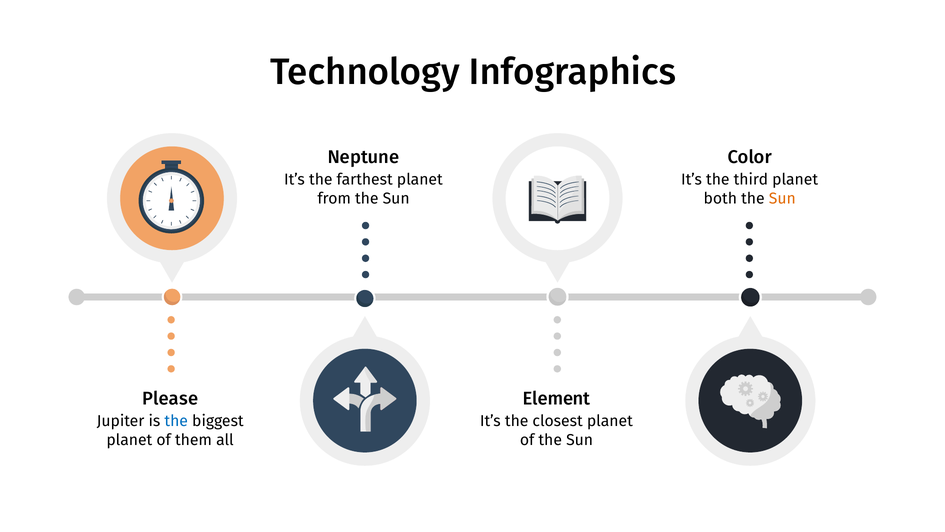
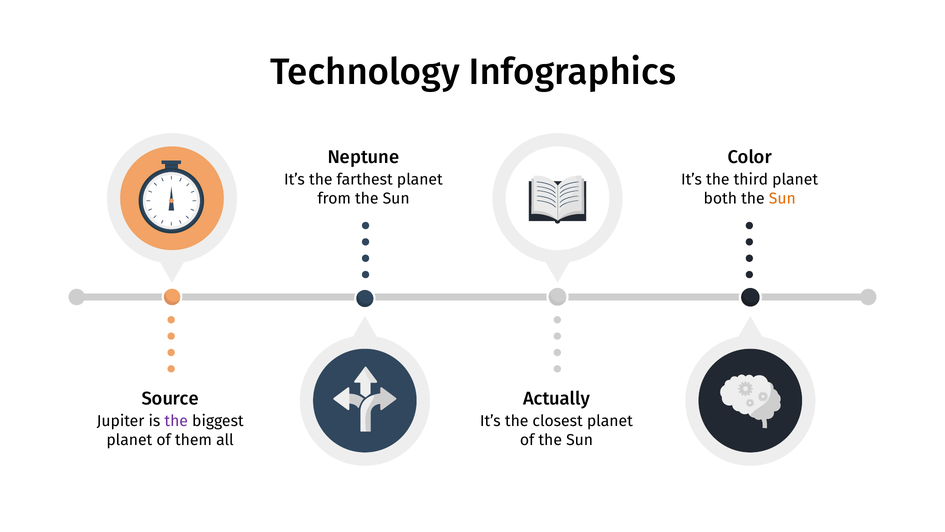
Please: Please -> Source (170, 399)
Element: Element -> Actually (557, 399)
the colour: blue -> purple (176, 421)
